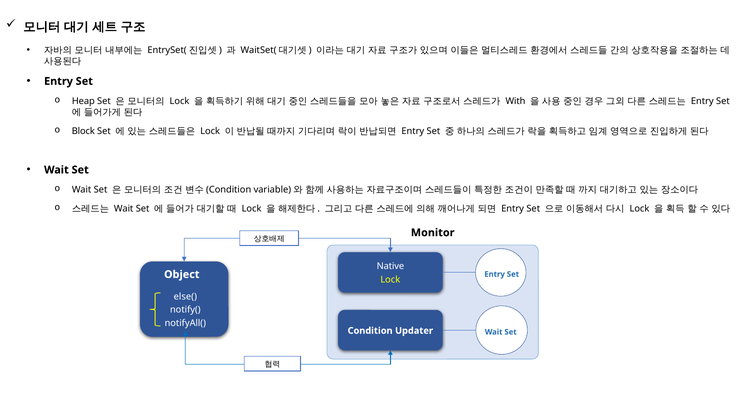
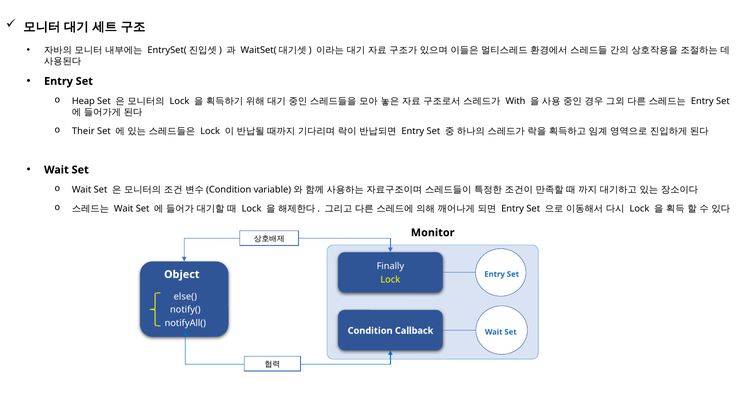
Block: Block -> Their (83, 131)
Native: Native -> Finally (390, 266)
Updater: Updater -> Callback (414, 331)
